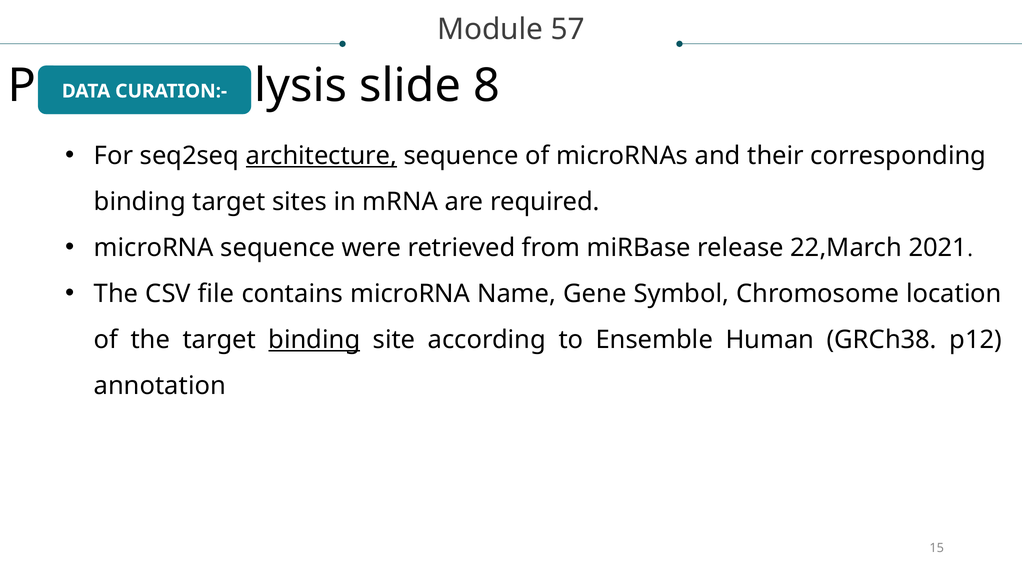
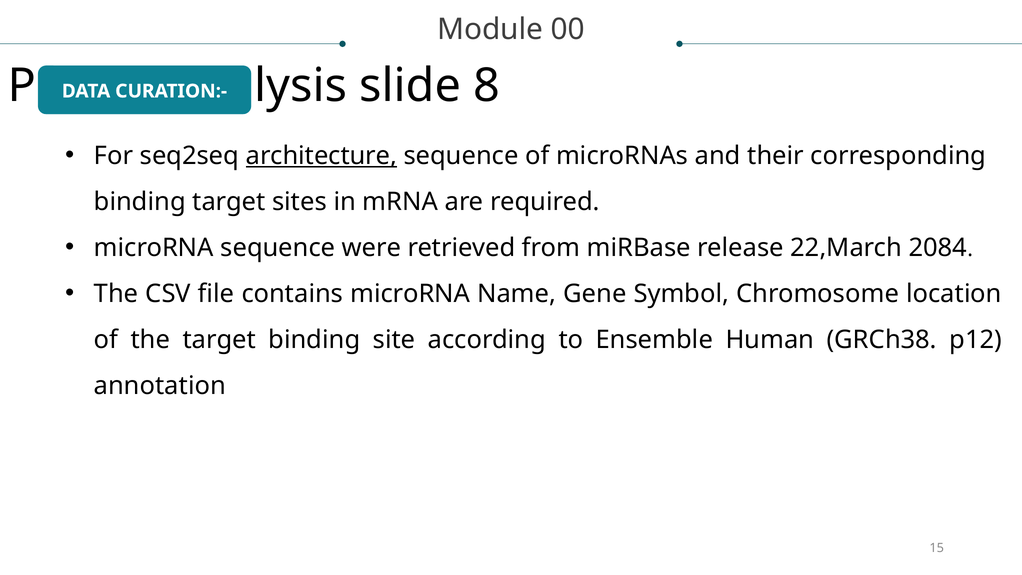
57: 57 -> 00 (568, 30)
2021: 2021 -> 2084 (938, 248)
binding underline: present -> none (314, 340)
